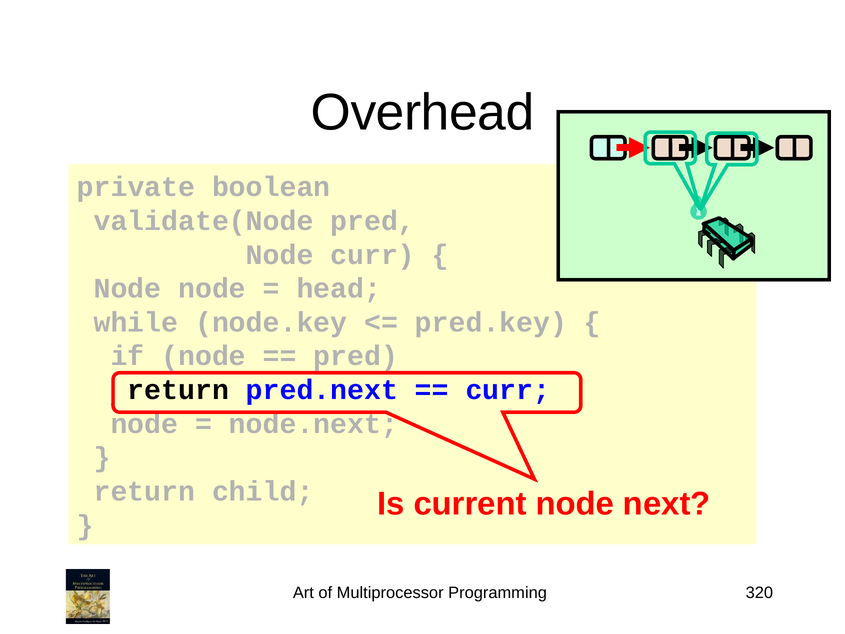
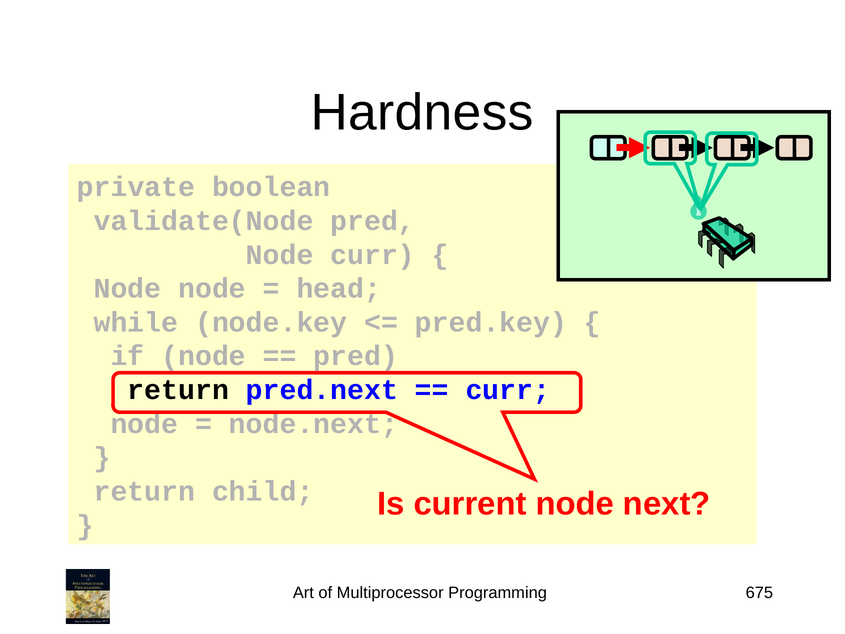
Overhead: Overhead -> Hardness (422, 113)
320: 320 -> 675 (759, 593)
